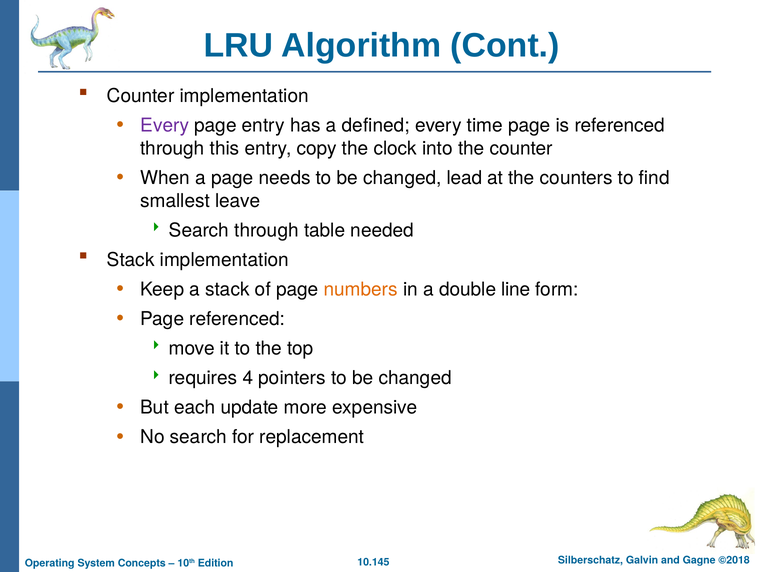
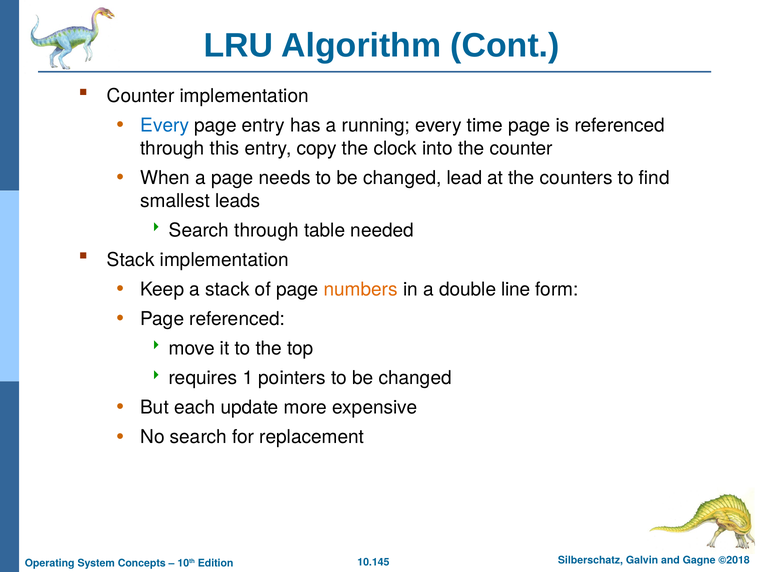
Every colour: purple -> blue (165, 125)
defined: defined -> running (376, 125)
leave: leave -> leads (238, 201)
4: 4 -> 1 (248, 378)
